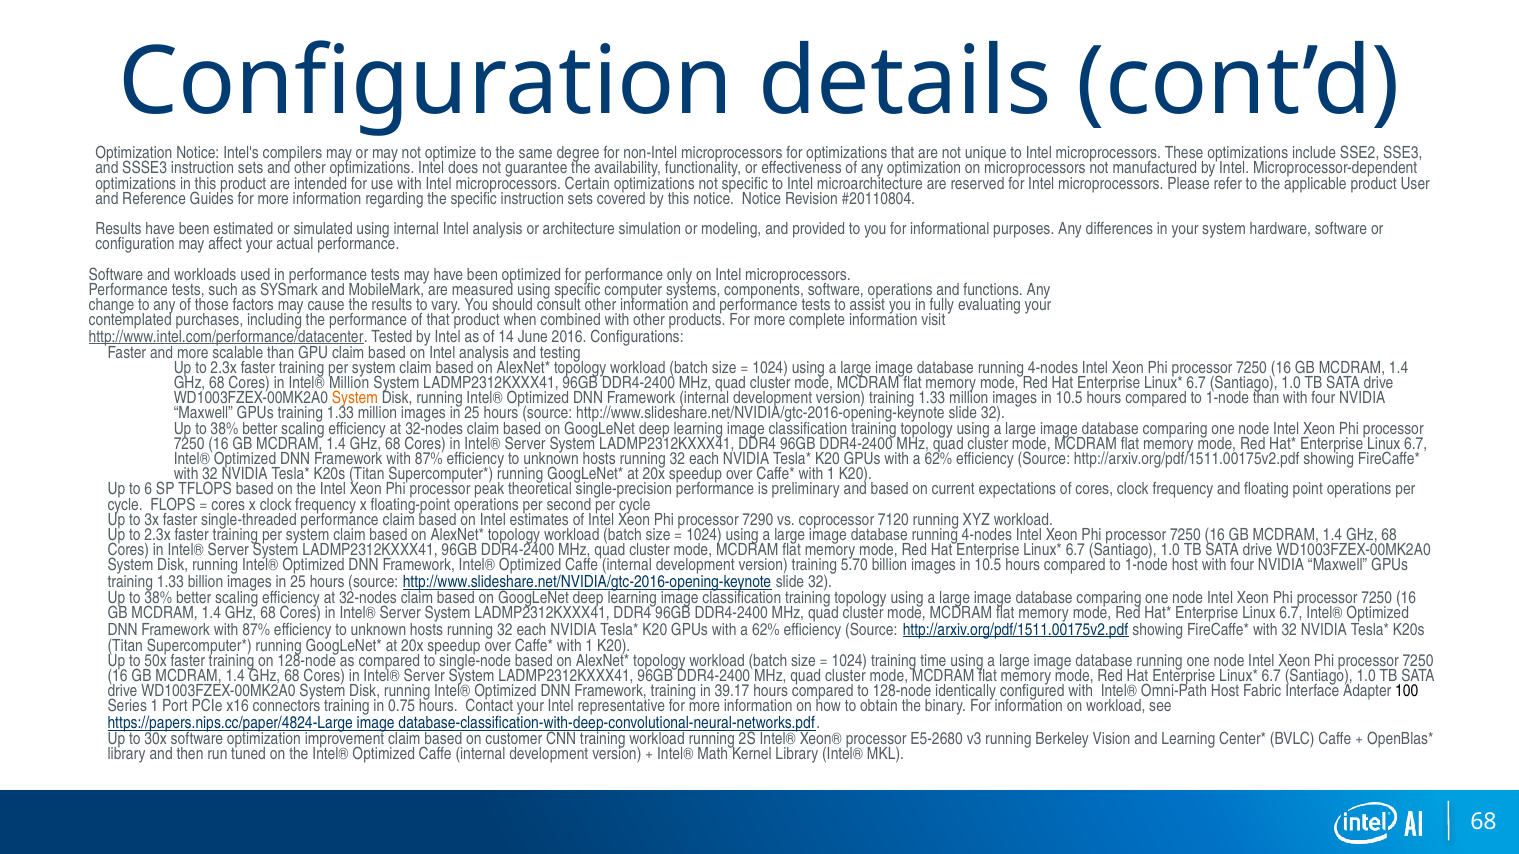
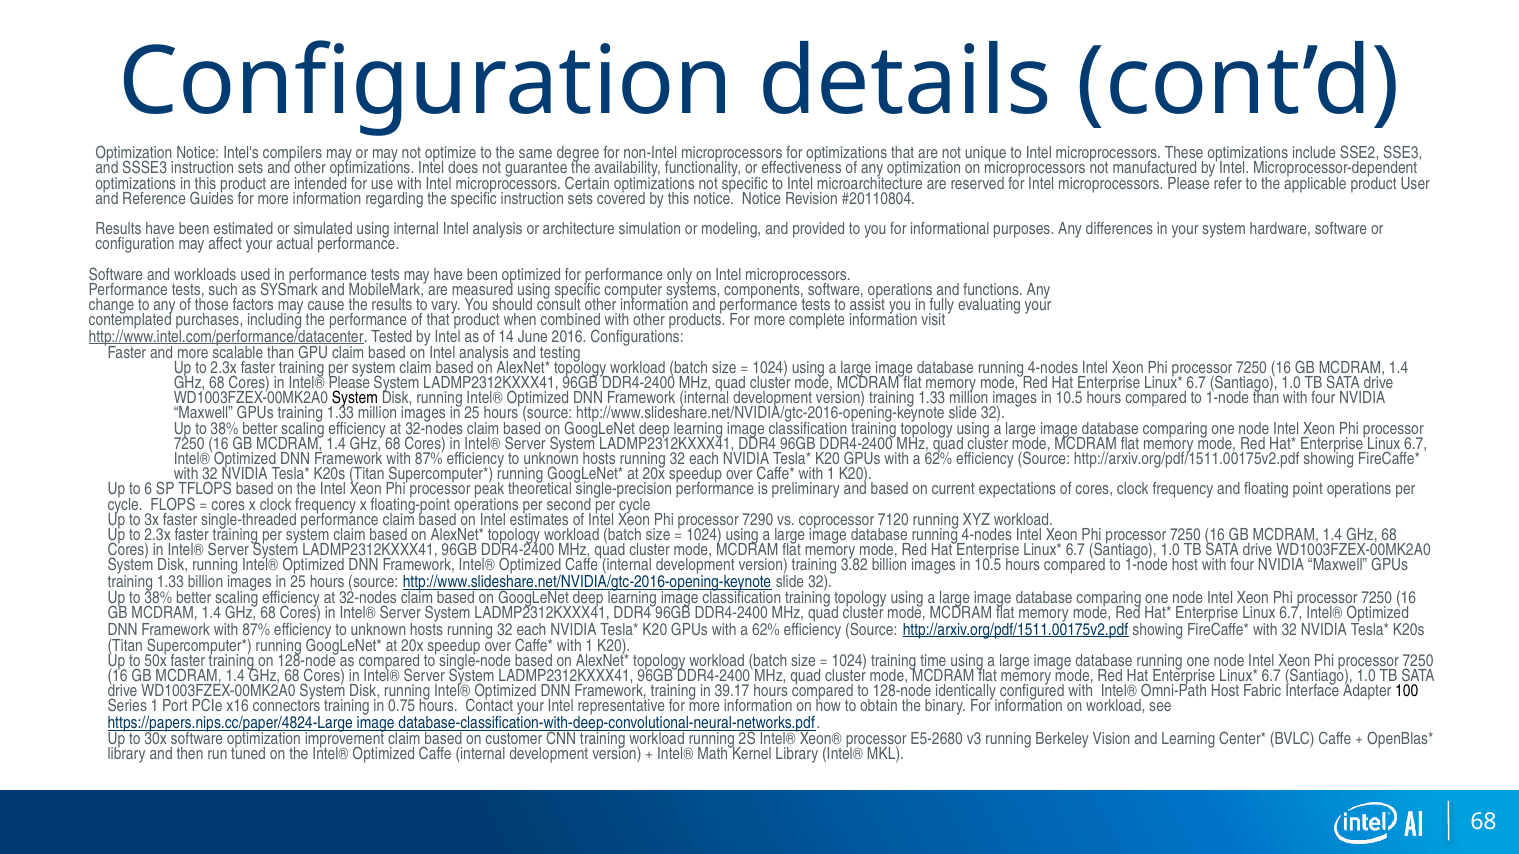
Intel® Million: Million -> Please (349, 383)
System colour: orange -> black (355, 398)
5.70: 5.70 -> 3.82 (854, 566)
